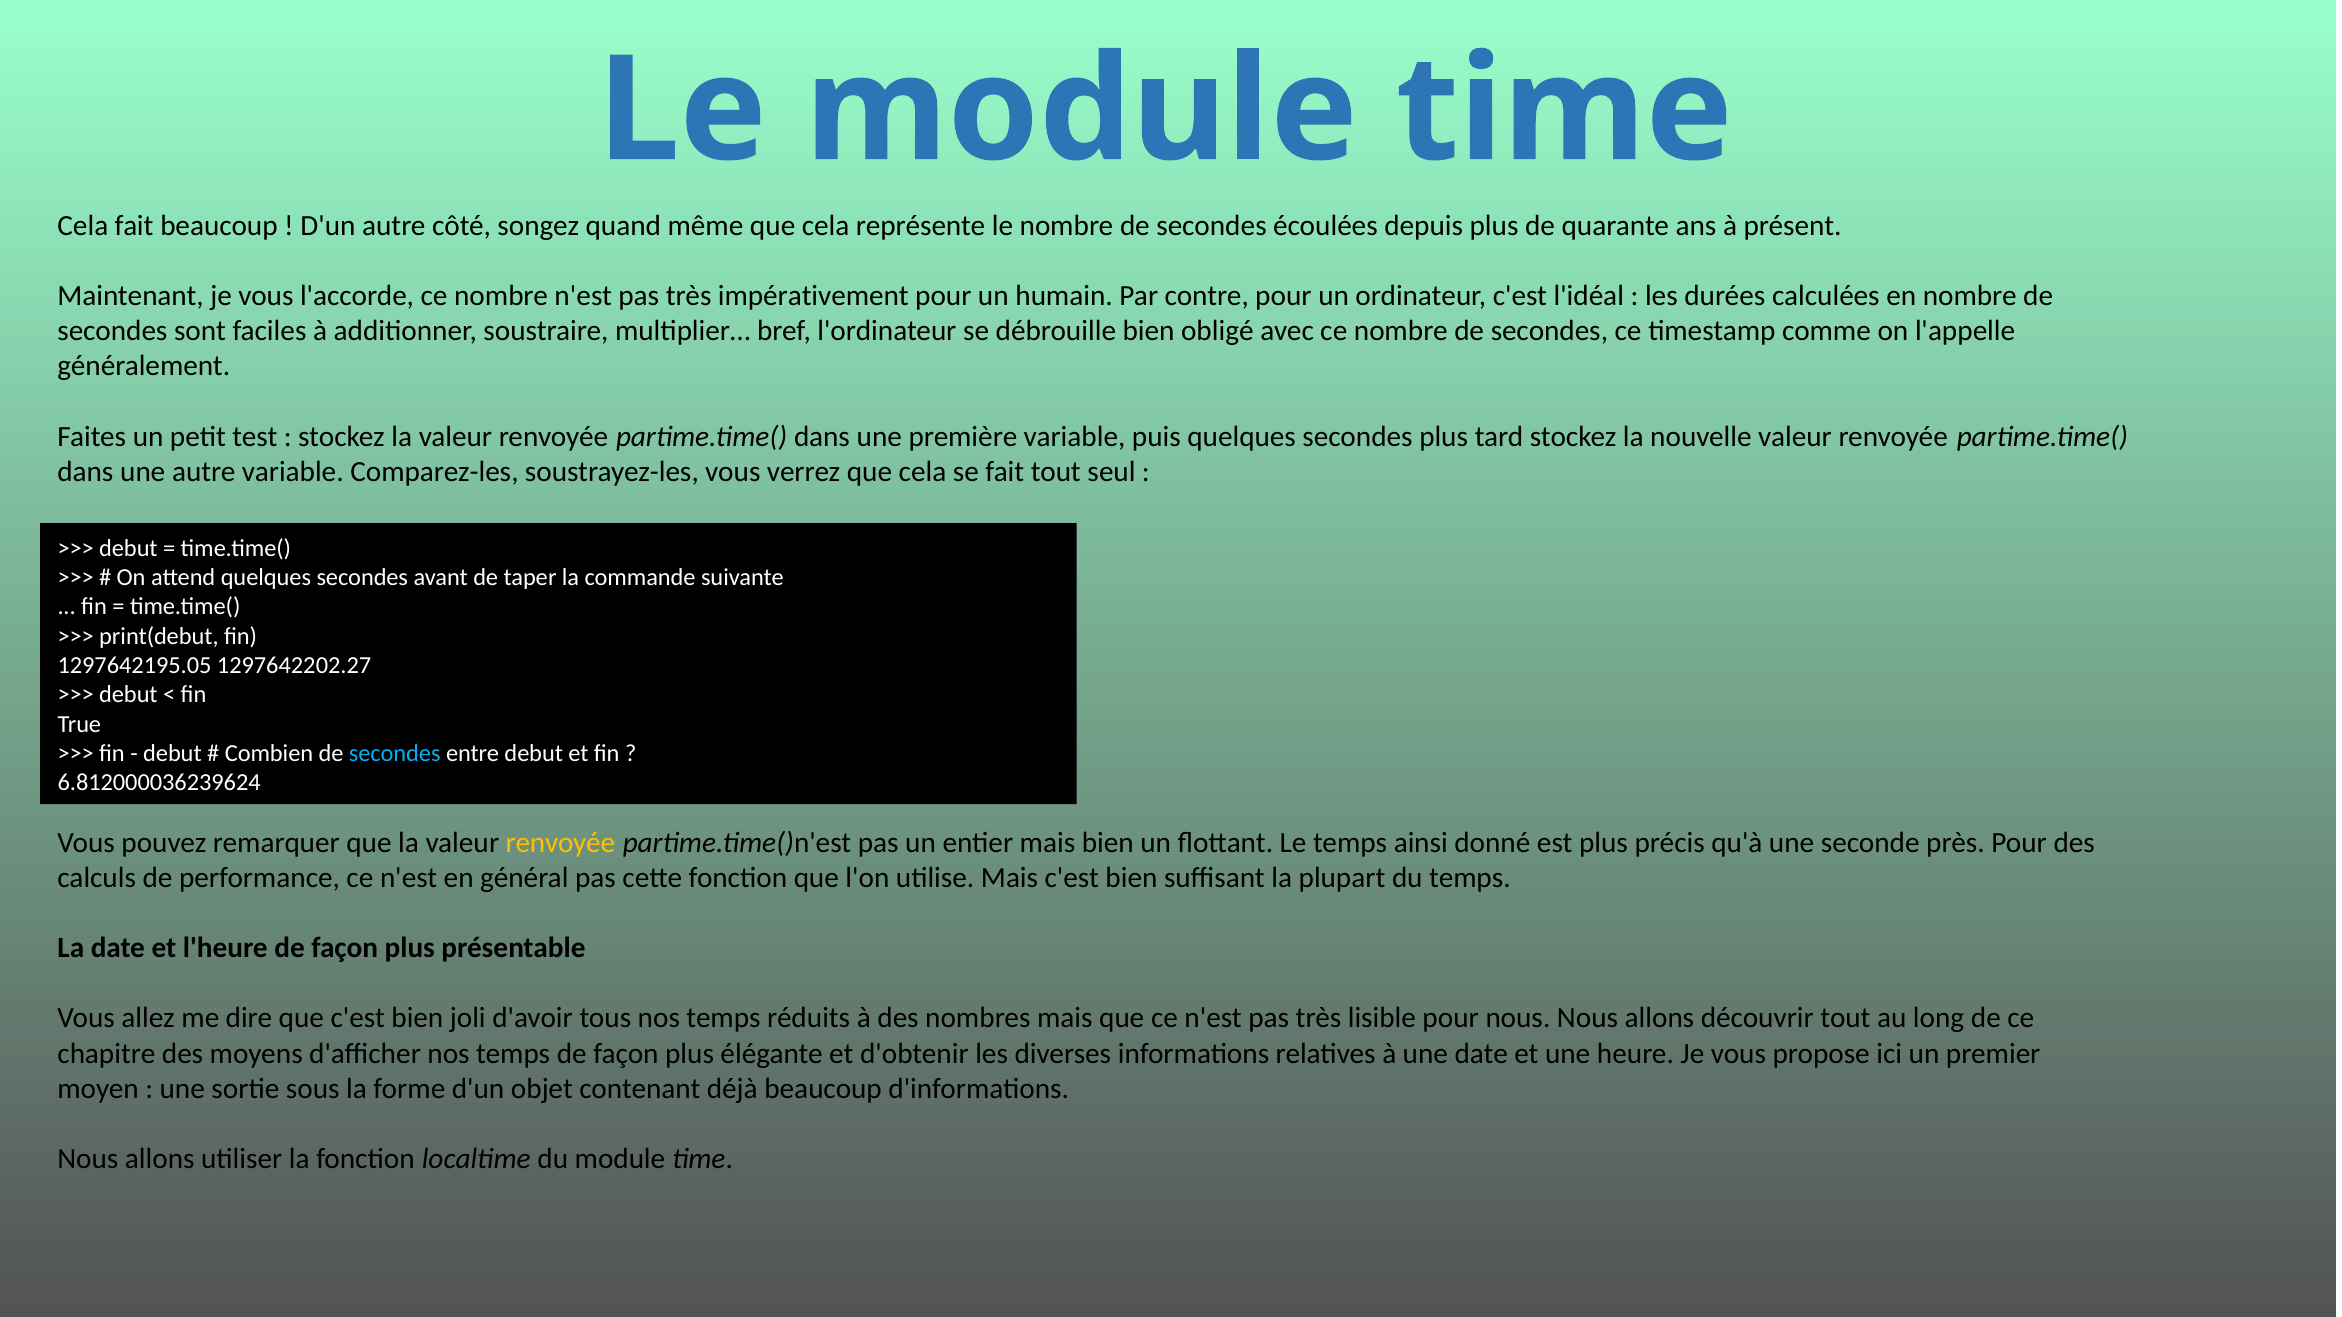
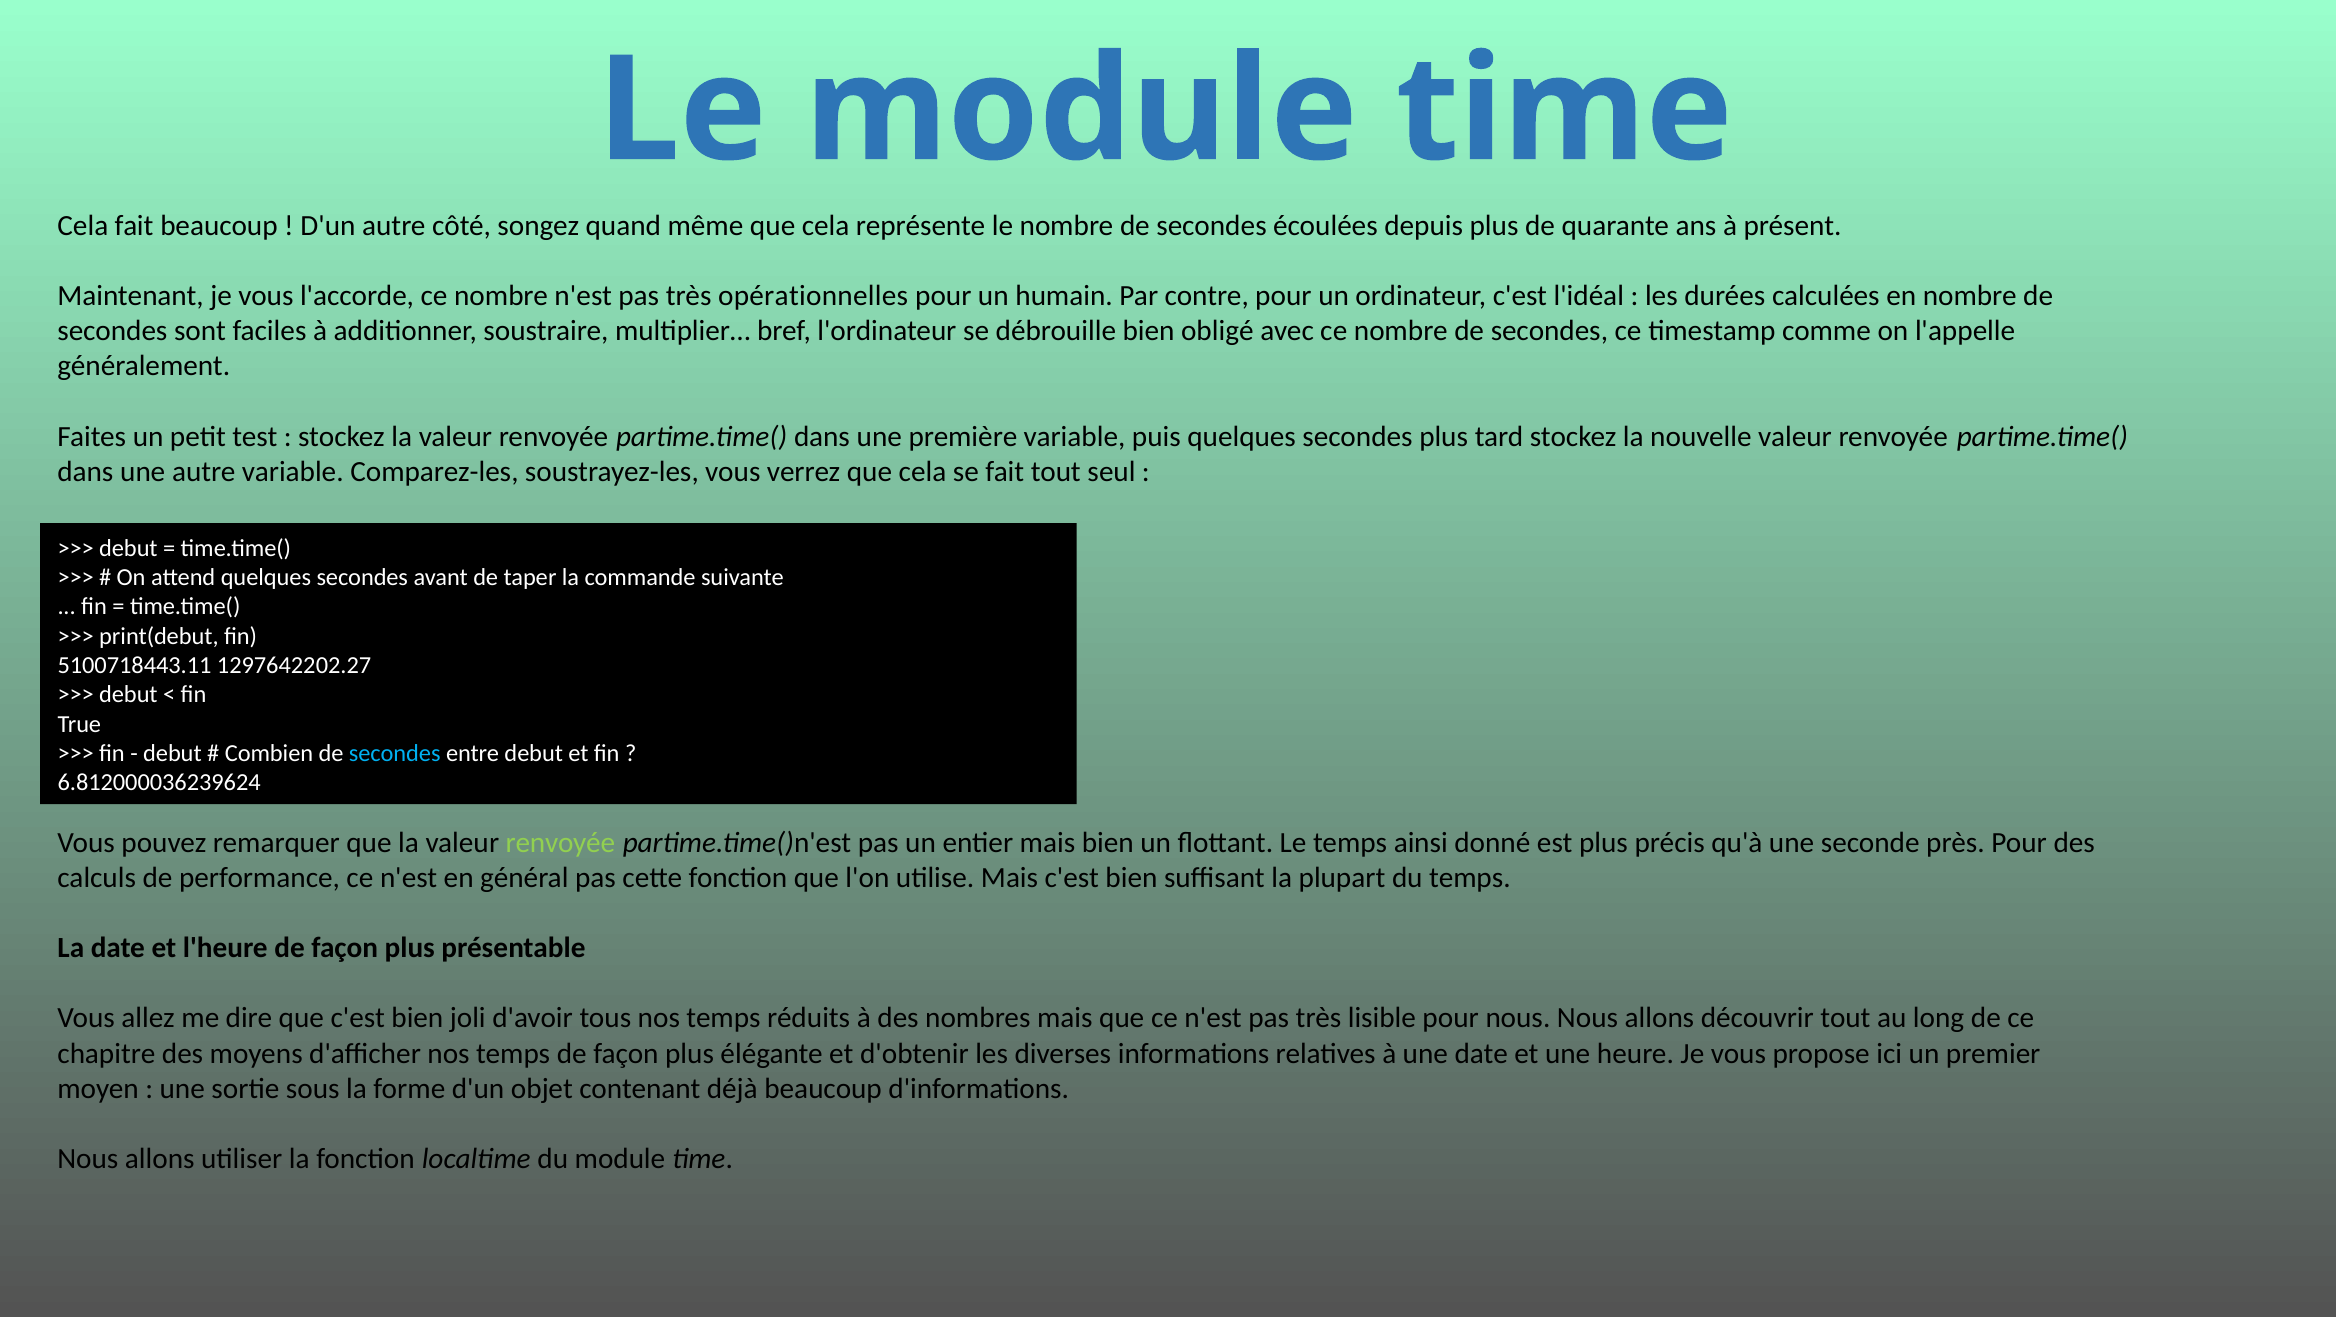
impérativement: impérativement -> opérationnelles (813, 296)
1297642195.05: 1297642195.05 -> 5100718443.11 (135, 666)
renvoyée colour: yellow -> light green (560, 843)
